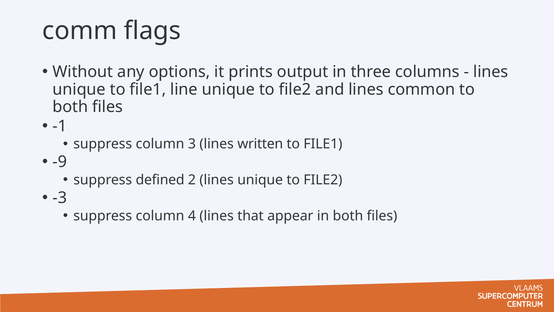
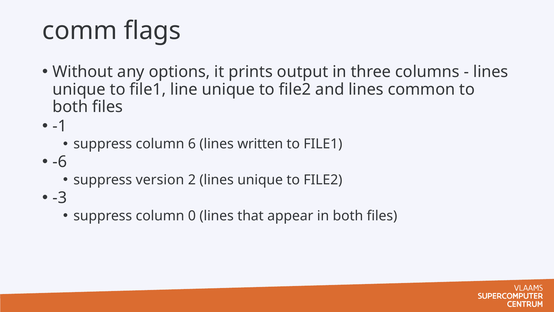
3: 3 -> 6 (192, 144)
-9: -9 -> -6 (60, 162)
defined: defined -> version (160, 180)
4: 4 -> 0 (192, 216)
